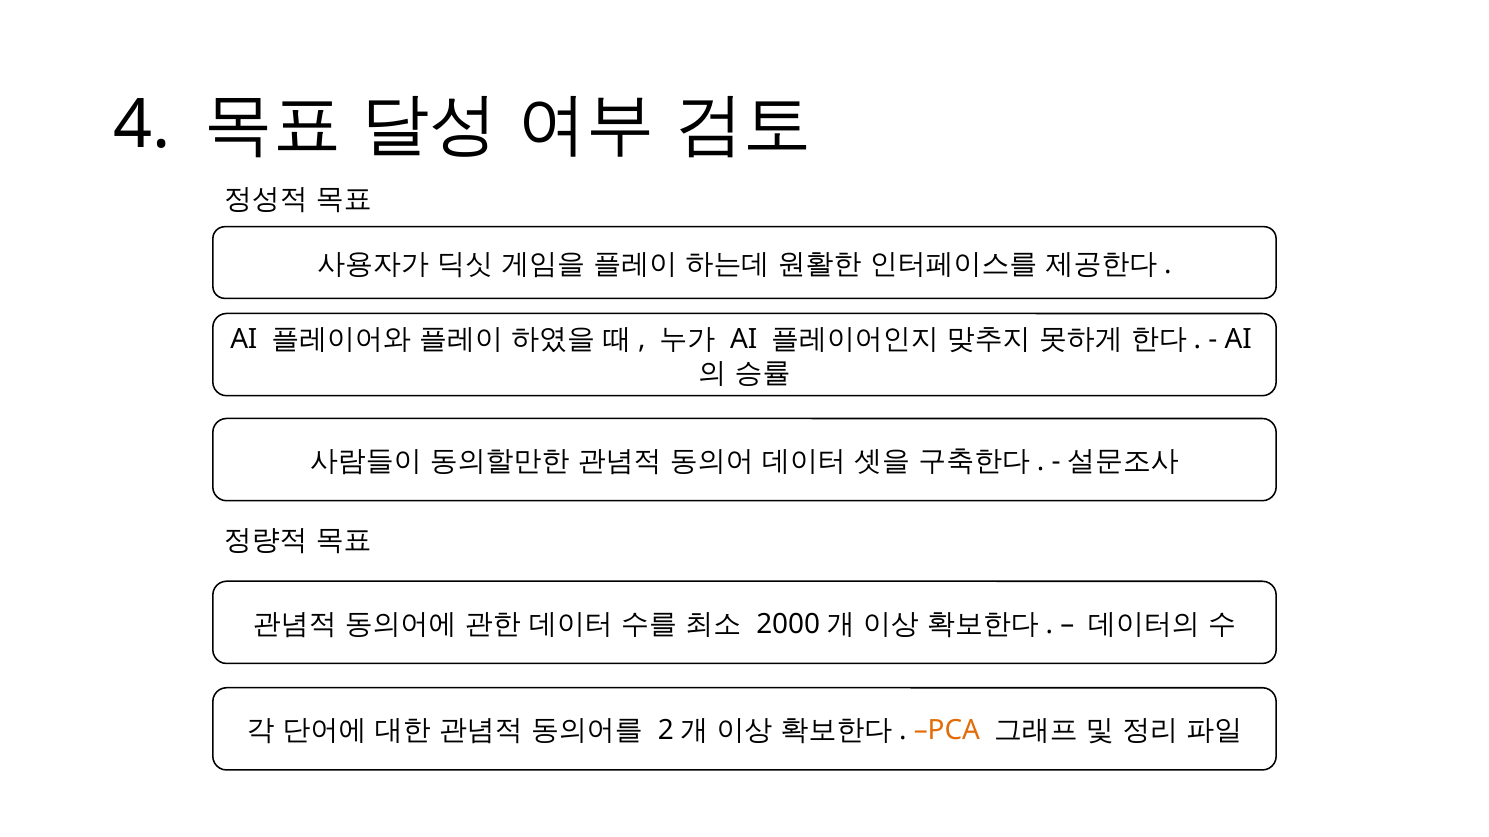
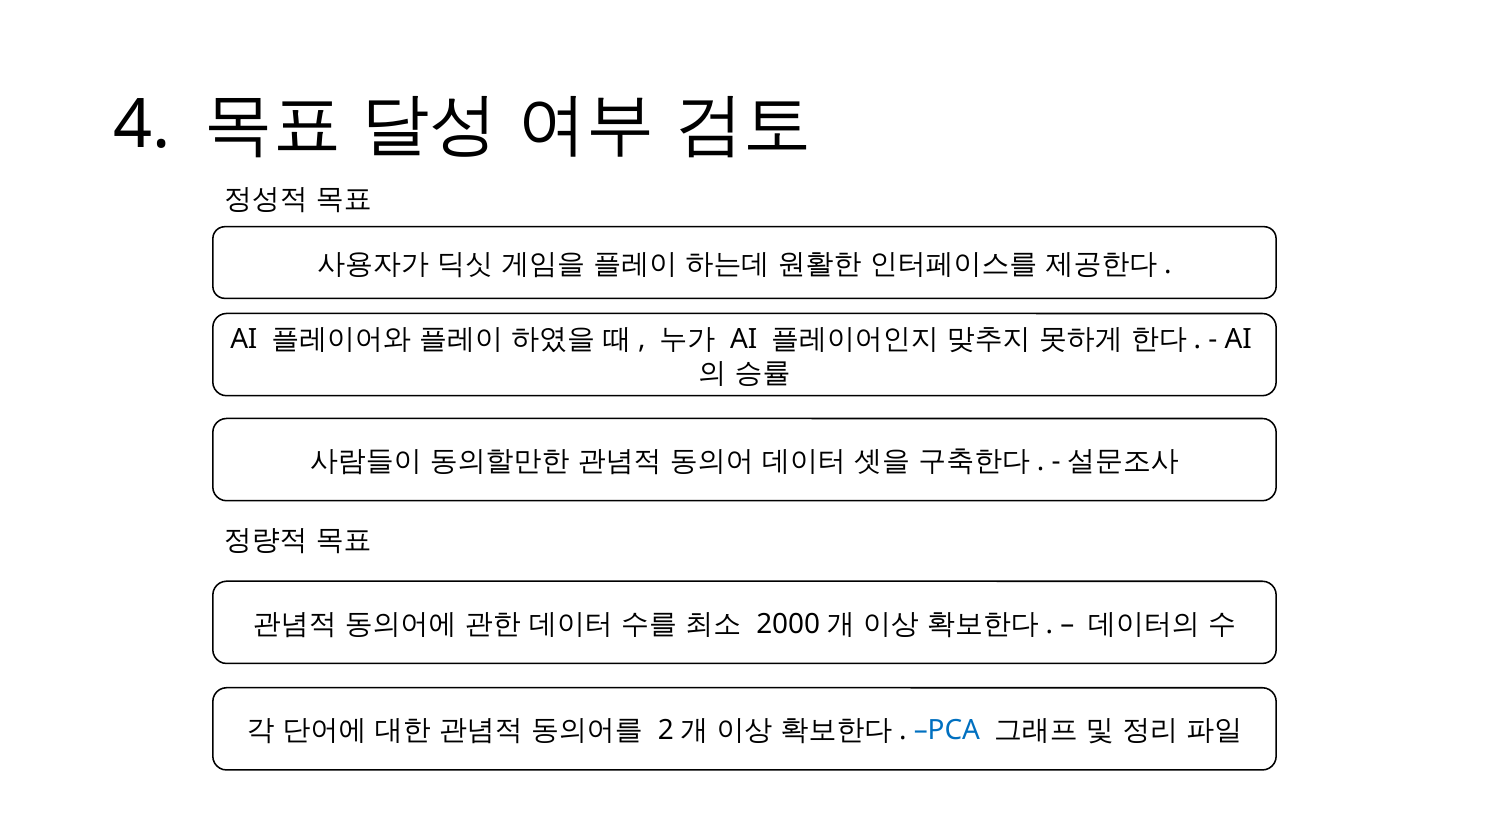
PCA colour: orange -> blue (947, 731)
